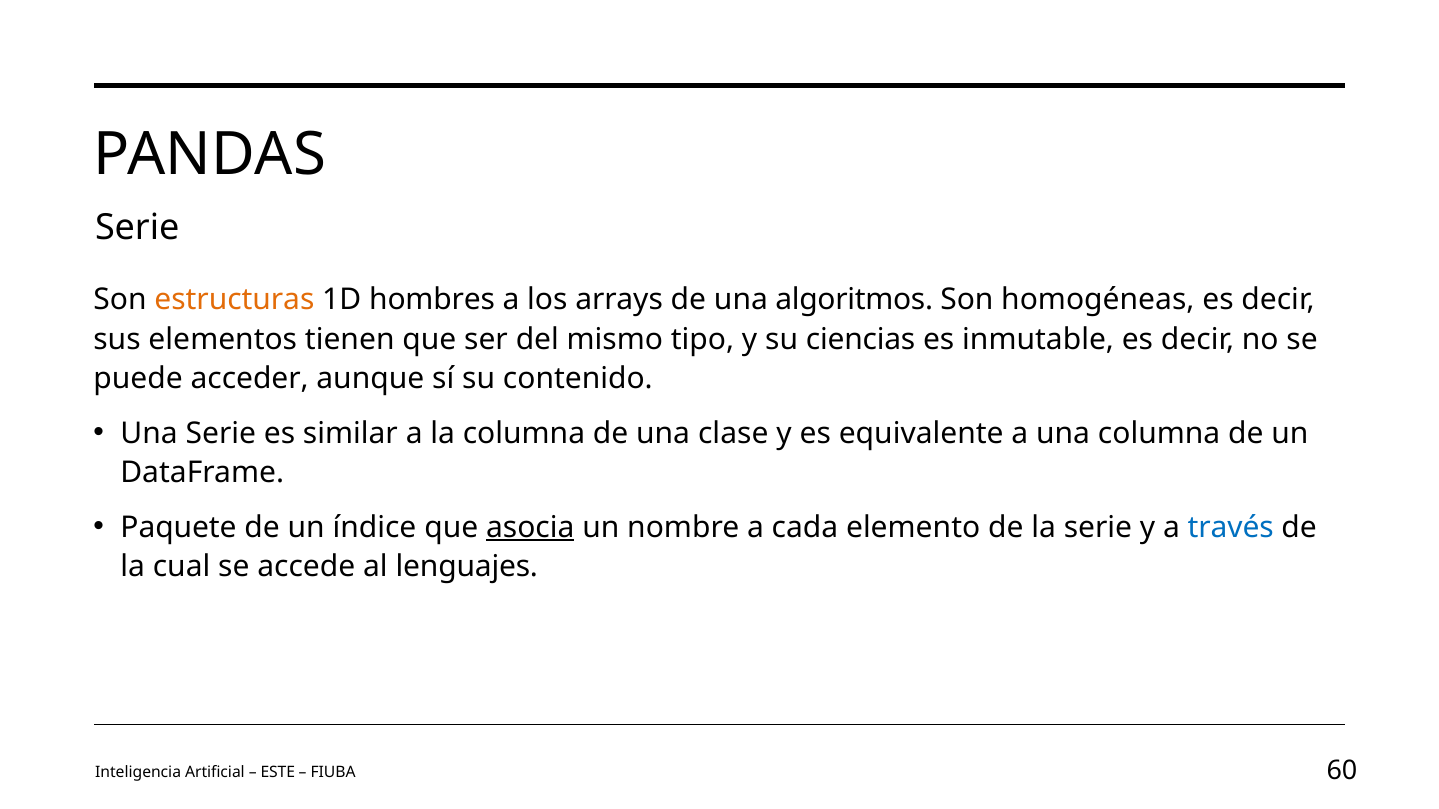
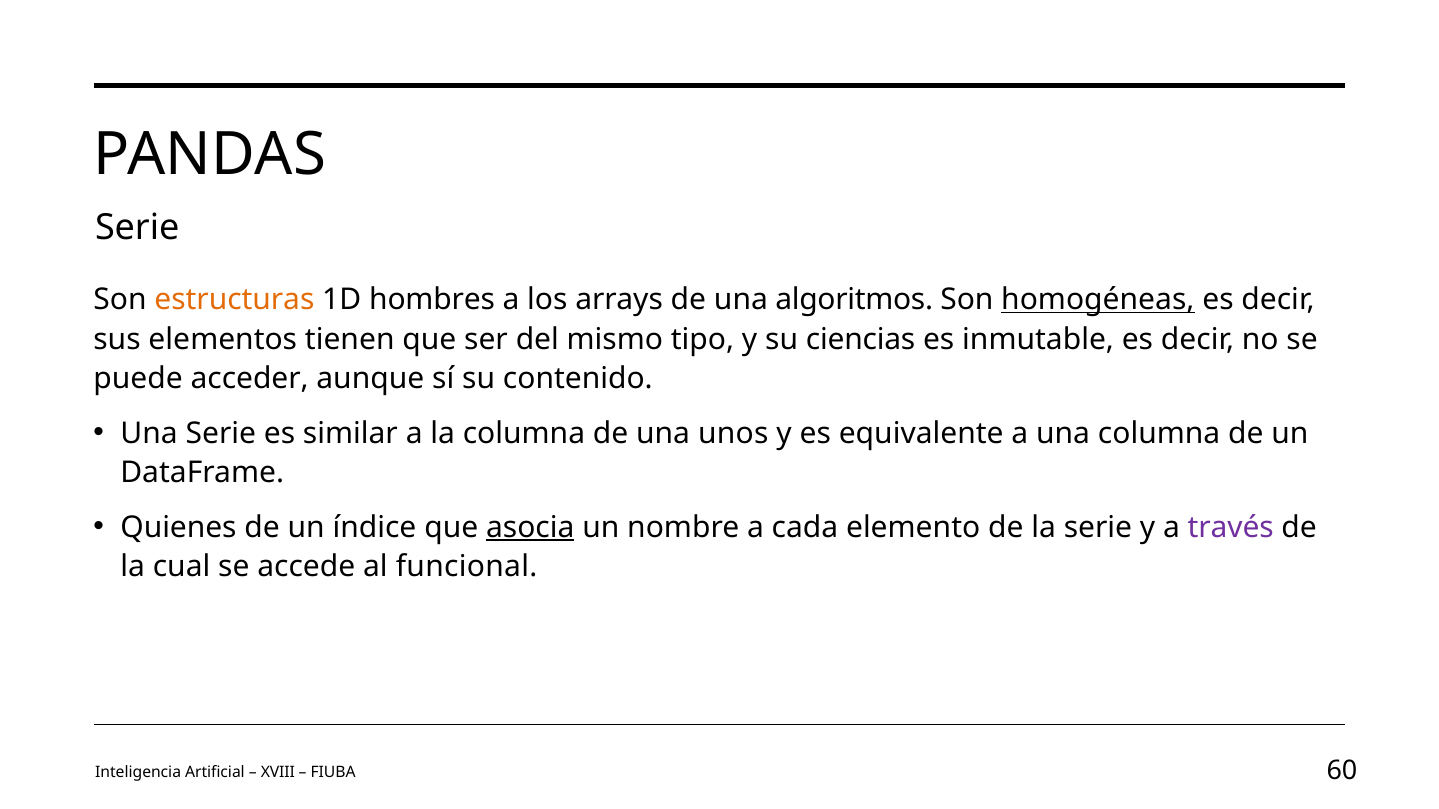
homogéneas underline: none -> present (1098, 300)
clase: clase -> unos (733, 434)
Paquete: Paquete -> Quienes (179, 528)
través colour: blue -> purple (1231, 528)
lenguajes: lenguajes -> funcional (467, 567)
ESTE: ESTE -> XVIII (278, 773)
